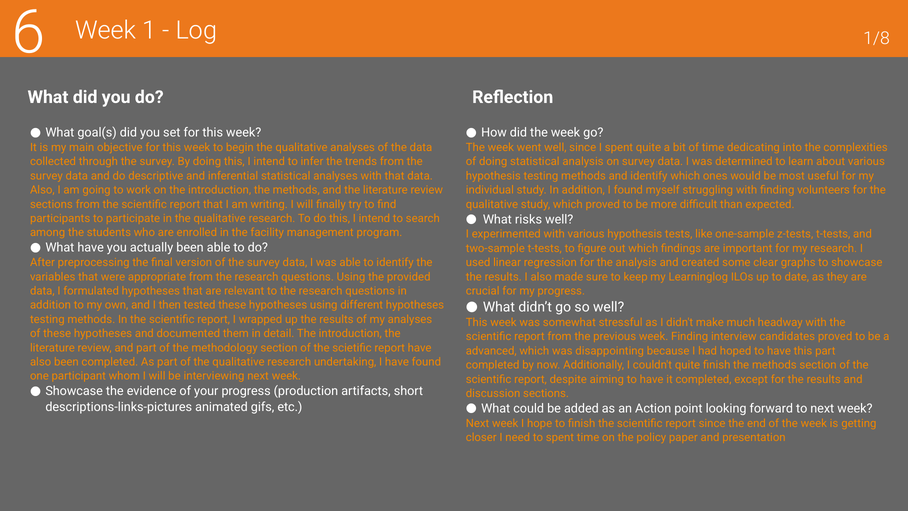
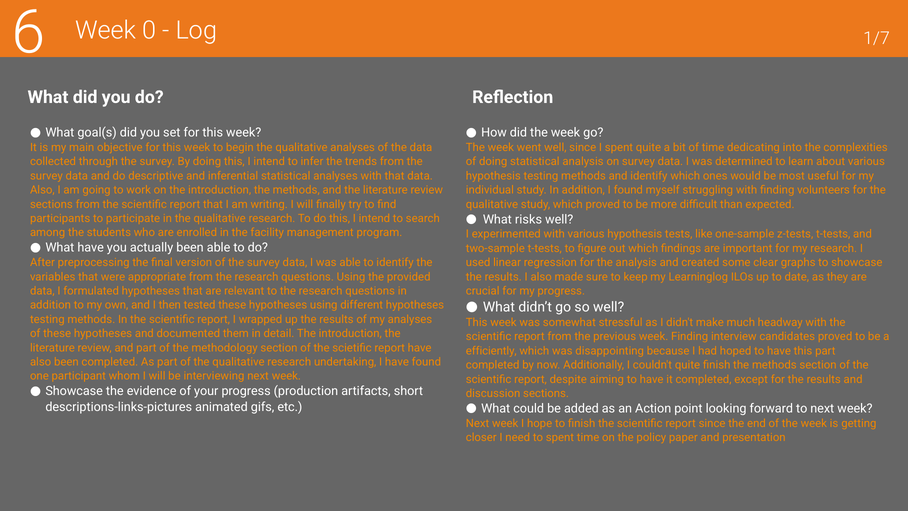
1: 1 -> 0 (149, 30)
1/8: 1/8 -> 1/7 (876, 39)
advanced: advanced -> efficiently (491, 351)
